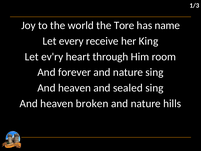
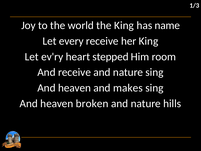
the Tore: Tore -> King (124, 25)
through: through -> stepped (110, 57)
And forever: forever -> receive (74, 72)
sealed: sealed -> makes (128, 88)
